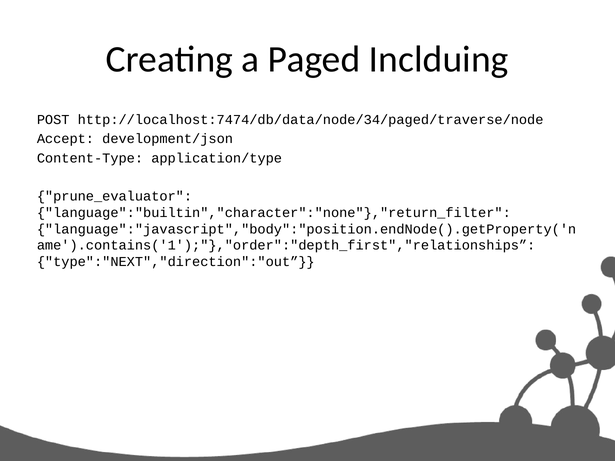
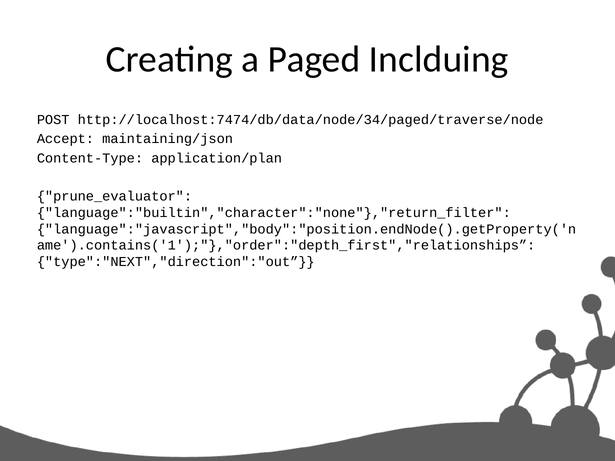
development/json: development/json -> maintaining/json (168, 139)
application/type: application/type -> application/plan (217, 158)
